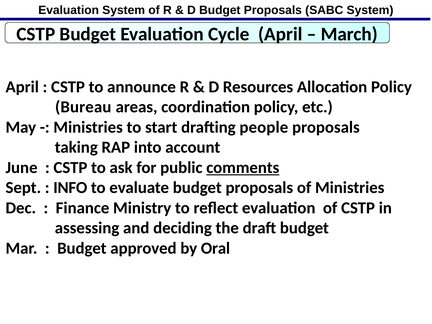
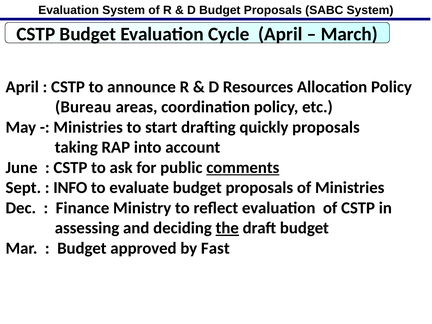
people: people -> quickly (264, 127)
the underline: none -> present (227, 228)
Oral: Oral -> Fast (215, 248)
